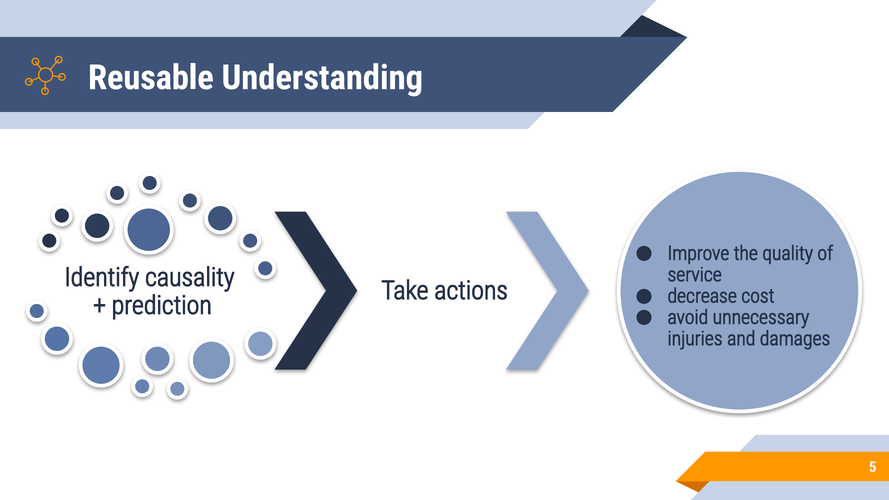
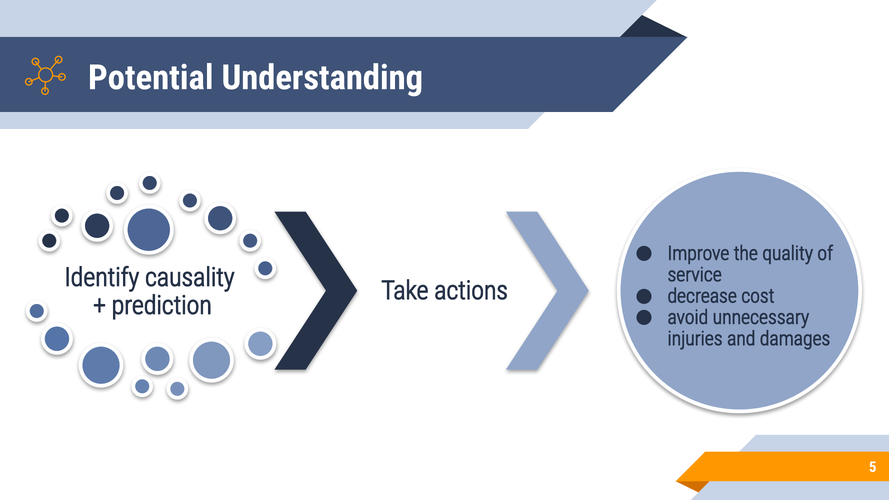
Reusable: Reusable -> Potential (151, 78)
